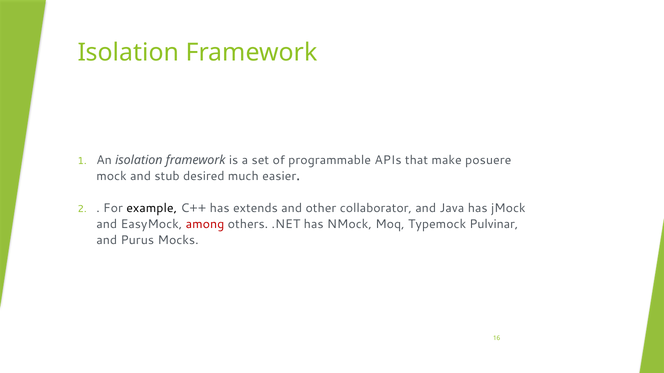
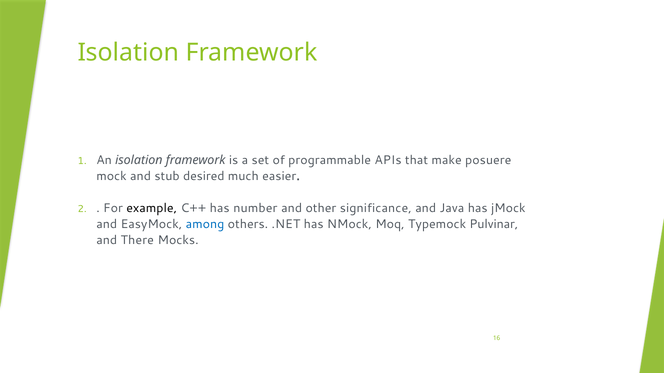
extends: extends -> number (255, 208)
collaborator: collaborator -> significance (376, 208)
among colour: red -> blue (205, 224)
Purus: Purus -> There (137, 240)
